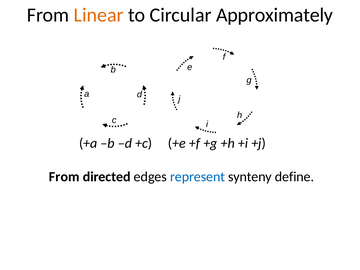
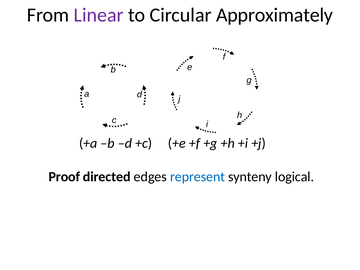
Linear colour: orange -> purple (99, 15)
From: From -> Proof (64, 177)
define: define -> logical (295, 177)
